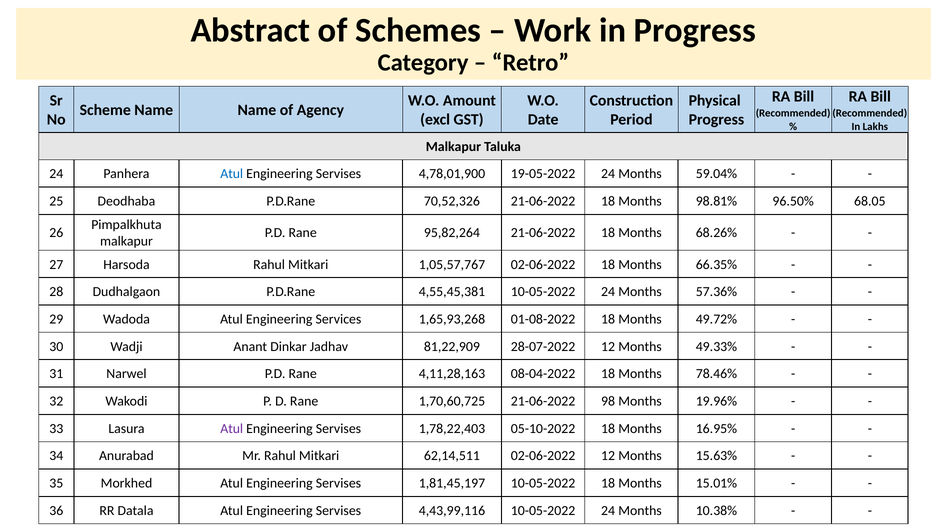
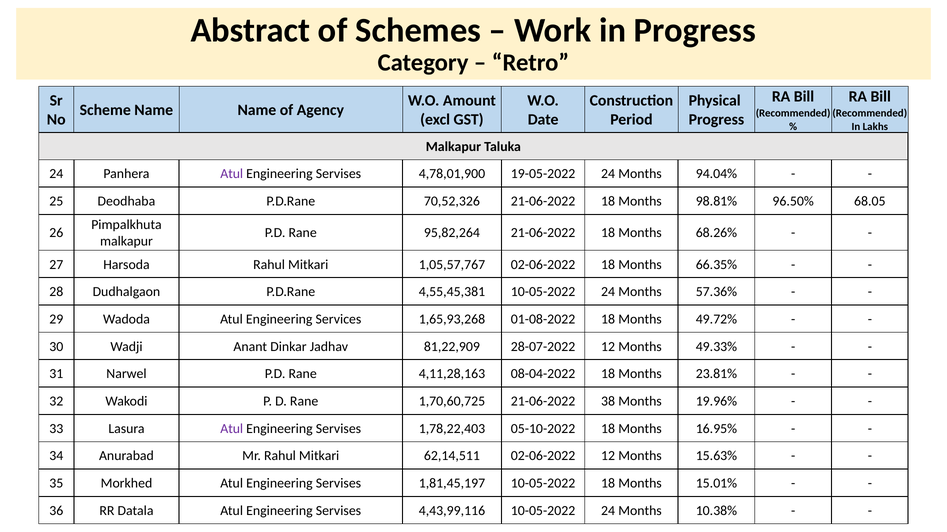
Atul colour: blue -> purple (232, 174)
59.04%: 59.04% -> 94.04% (716, 174)
78.46%: 78.46% -> 23.81% (716, 374)
98: 98 -> 38 (608, 402)
